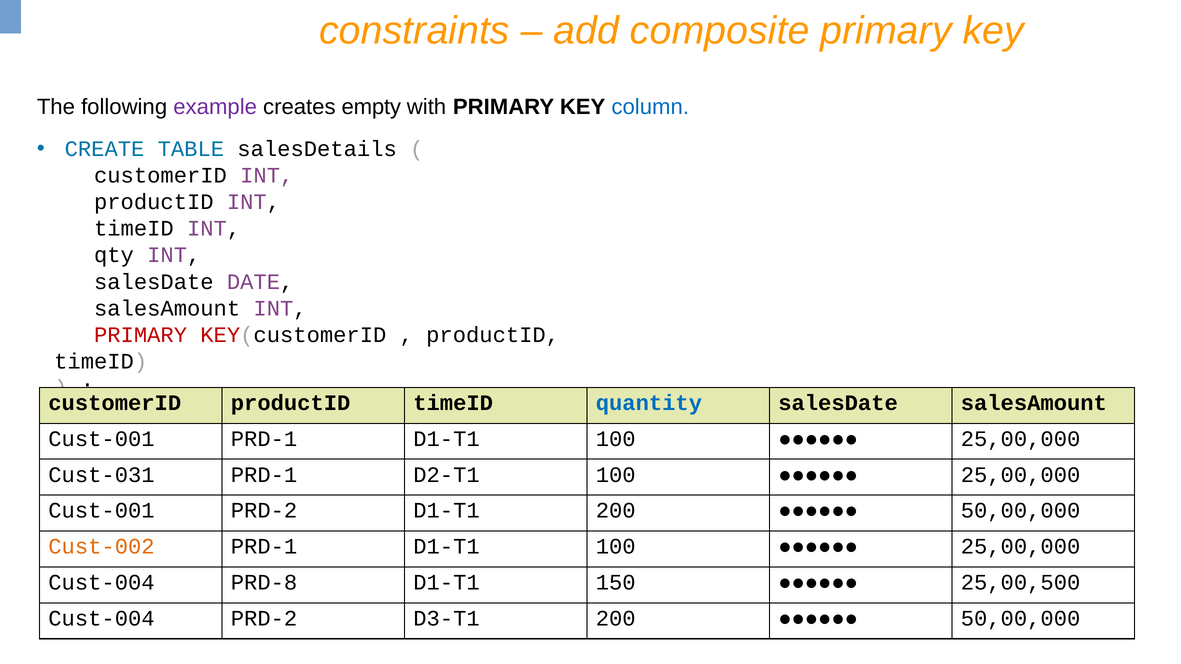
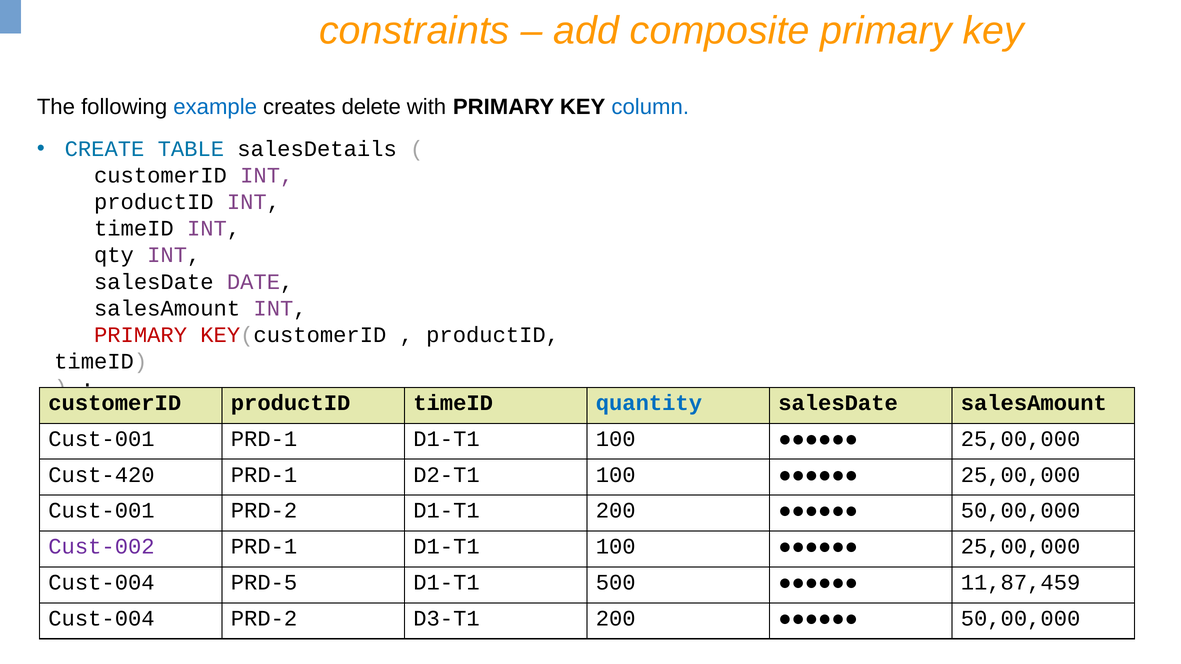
example colour: purple -> blue (215, 107)
empty: empty -> delete (371, 107)
Cust-031: Cust-031 -> Cust-420 (101, 475)
Cust-002 colour: orange -> purple (101, 547)
PRD-8: PRD-8 -> PRD-5 (264, 583)
150: 150 -> 500 (616, 583)
25,00,500: 25,00,500 -> 11,87,459 (1021, 583)
